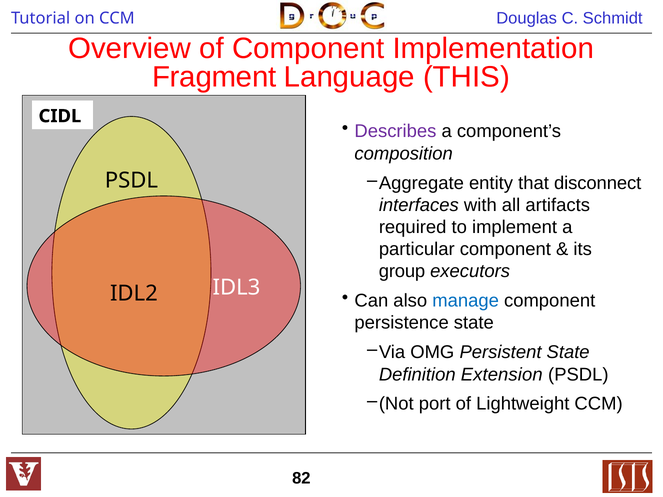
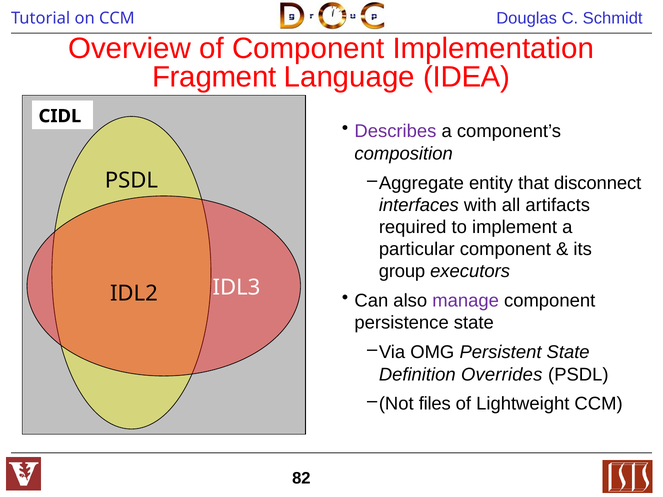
THIS: THIS -> IDEA (467, 77)
manage colour: blue -> purple (466, 301)
Extension: Extension -> Overrides (502, 375)
port: port -> files (435, 404)
